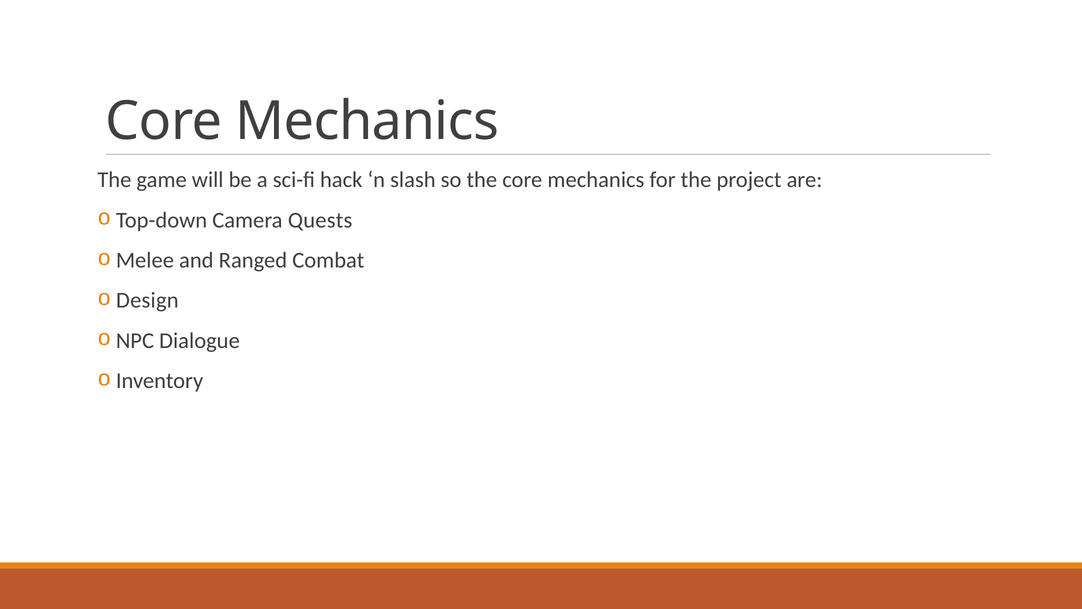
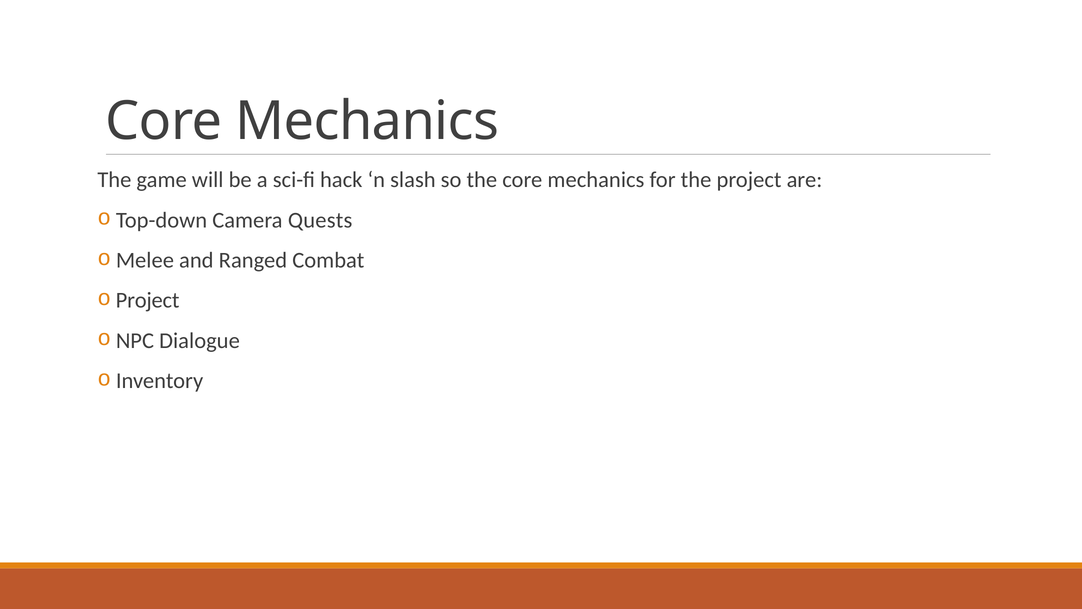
Design: Design -> Project (148, 300)
